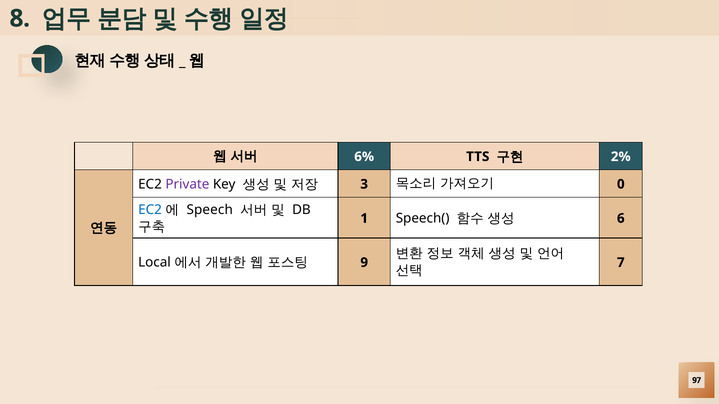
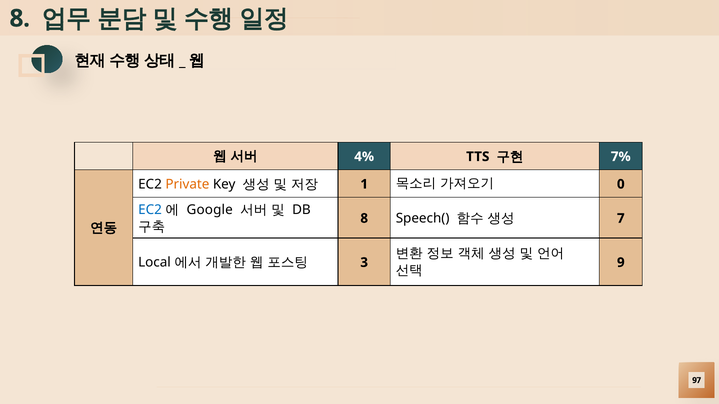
6%: 6% -> 4% (364, 157)
2%: 2% -> 7% (621, 157)
Private colour: purple -> orange (187, 184)
3: 3 -> 1 (364, 184)
Speech: Speech -> Google (210, 210)
1: 1 -> 8 (364, 219)
6: 6 -> 7 (621, 219)
9: 9 -> 3 (364, 263)
7: 7 -> 9 (621, 263)
